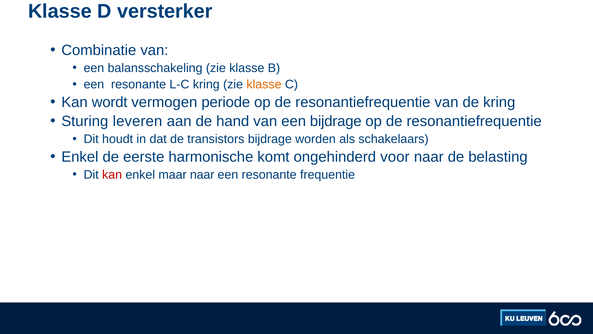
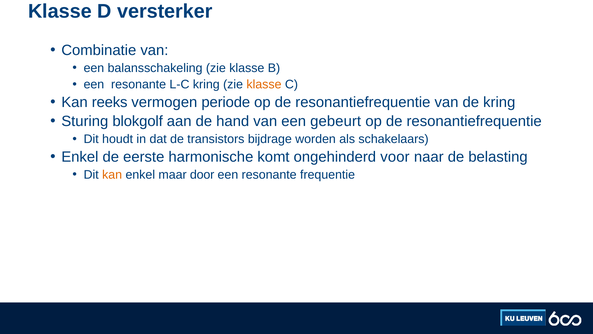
wordt: wordt -> reeks (110, 102)
leveren: leveren -> blokgolf (138, 121)
een bijdrage: bijdrage -> gebeurt (336, 121)
kan colour: red -> orange (112, 174)
maar naar: naar -> door (202, 174)
